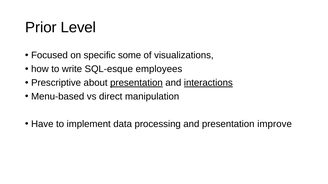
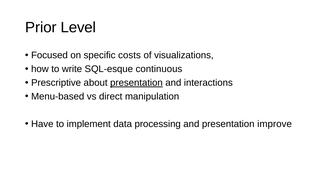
some: some -> costs (129, 55)
employees: employees -> continuous (159, 69)
interactions underline: present -> none (208, 83)
